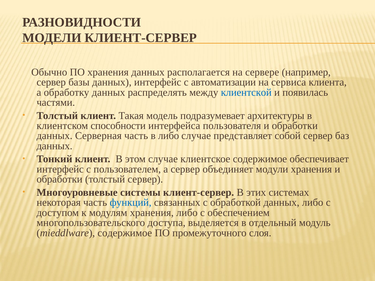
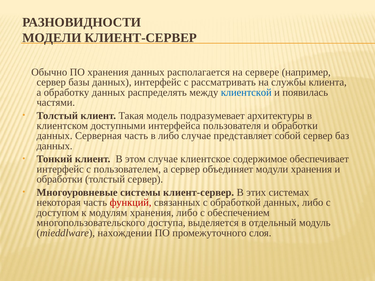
автоматизации: автоматизации -> рассматривать (223, 82)
сервиса: сервиса -> службы (289, 82)
способности: способности -> доступными (118, 126)
функций colour: blue -> red (131, 203)
mieddlware содержимое: содержимое -> нахождении (125, 233)
